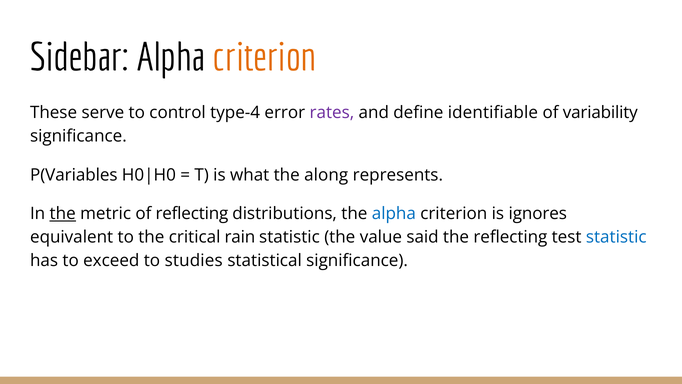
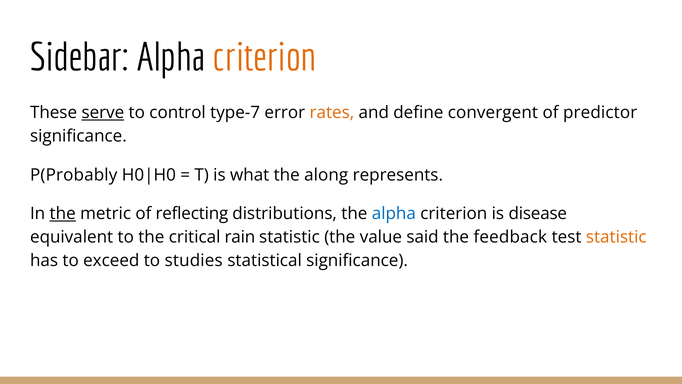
serve underline: none -> present (103, 113)
type-4: type-4 -> type-7 (235, 113)
rates colour: purple -> orange (332, 113)
identifiable: identifiable -> convergent (493, 113)
variability: variability -> predictor (600, 113)
P(Variables: P(Variables -> P(Probably (74, 175)
ignores: ignores -> disease (538, 214)
the reflecting: reflecting -> feedback (510, 237)
statistic colour: blue -> orange (616, 237)
